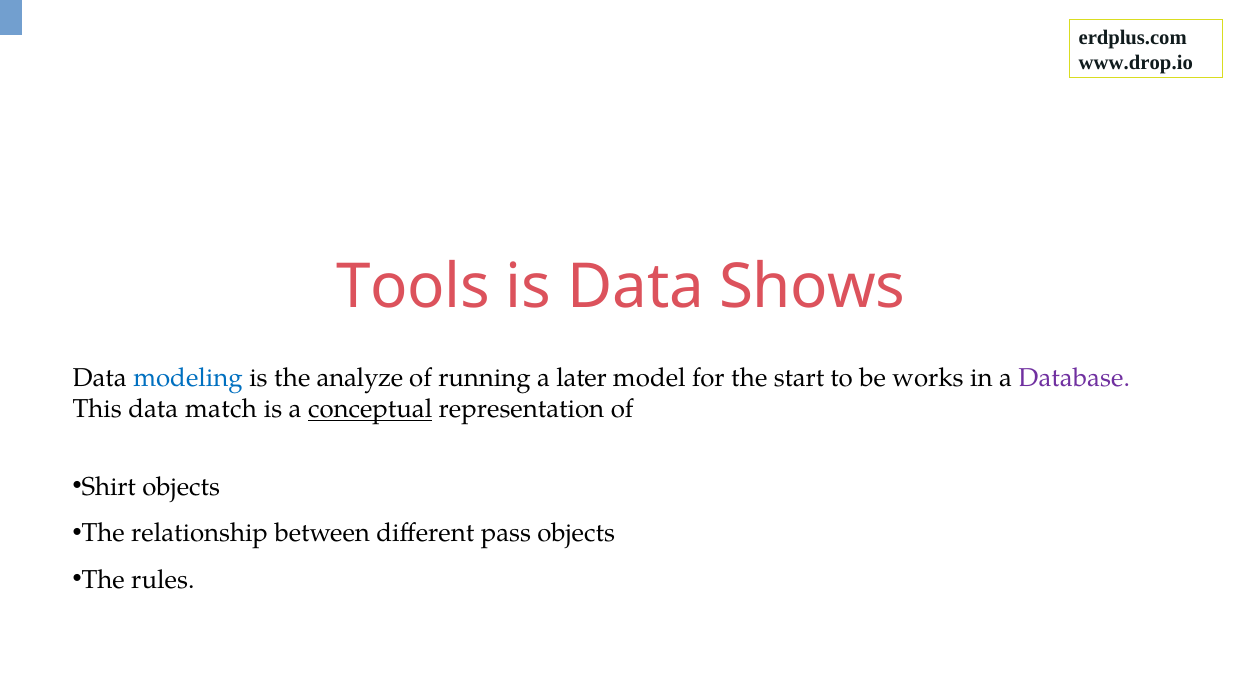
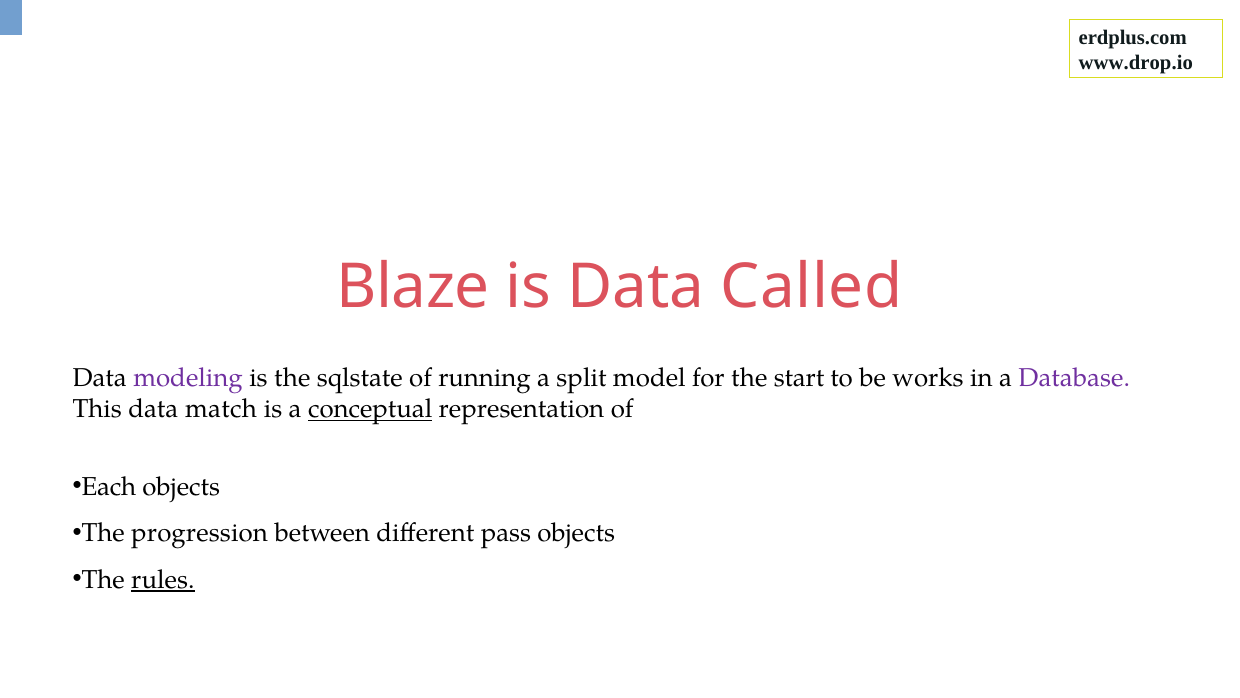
Tools: Tools -> Blaze (413, 286)
Shows: Shows -> Called (811, 286)
modeling colour: blue -> purple (188, 378)
analyze: analyze -> sqlstate (360, 378)
later: later -> split (581, 378)
Shirt: Shirt -> Each (109, 486)
relationship: relationship -> progression (200, 533)
rules underline: none -> present (163, 579)
